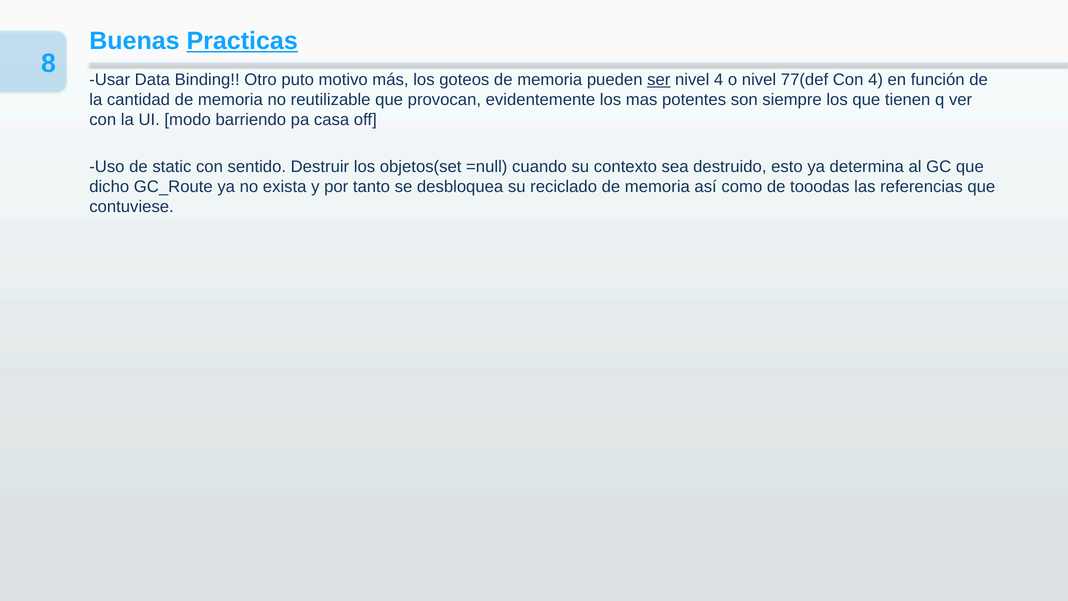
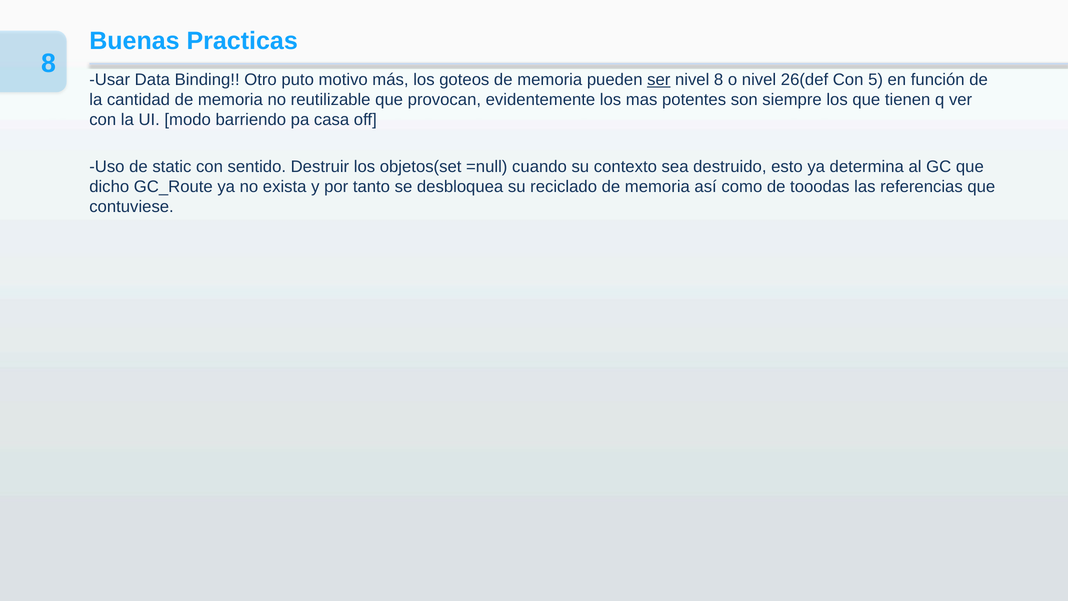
Practicas underline: present -> none (242, 41)
nivel 4: 4 -> 8 (719, 80)
77(def: 77(def -> 26(def (805, 80)
Con 4: 4 -> 5 (876, 80)
